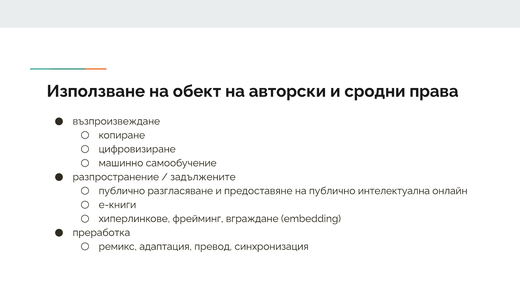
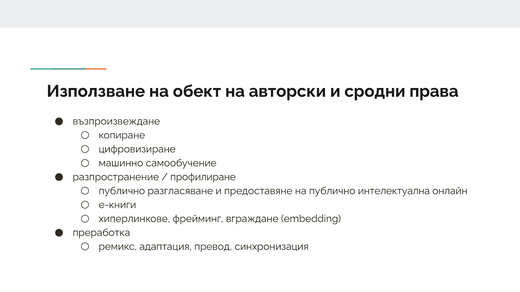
задължените: задължените -> профилиране (203, 177)
